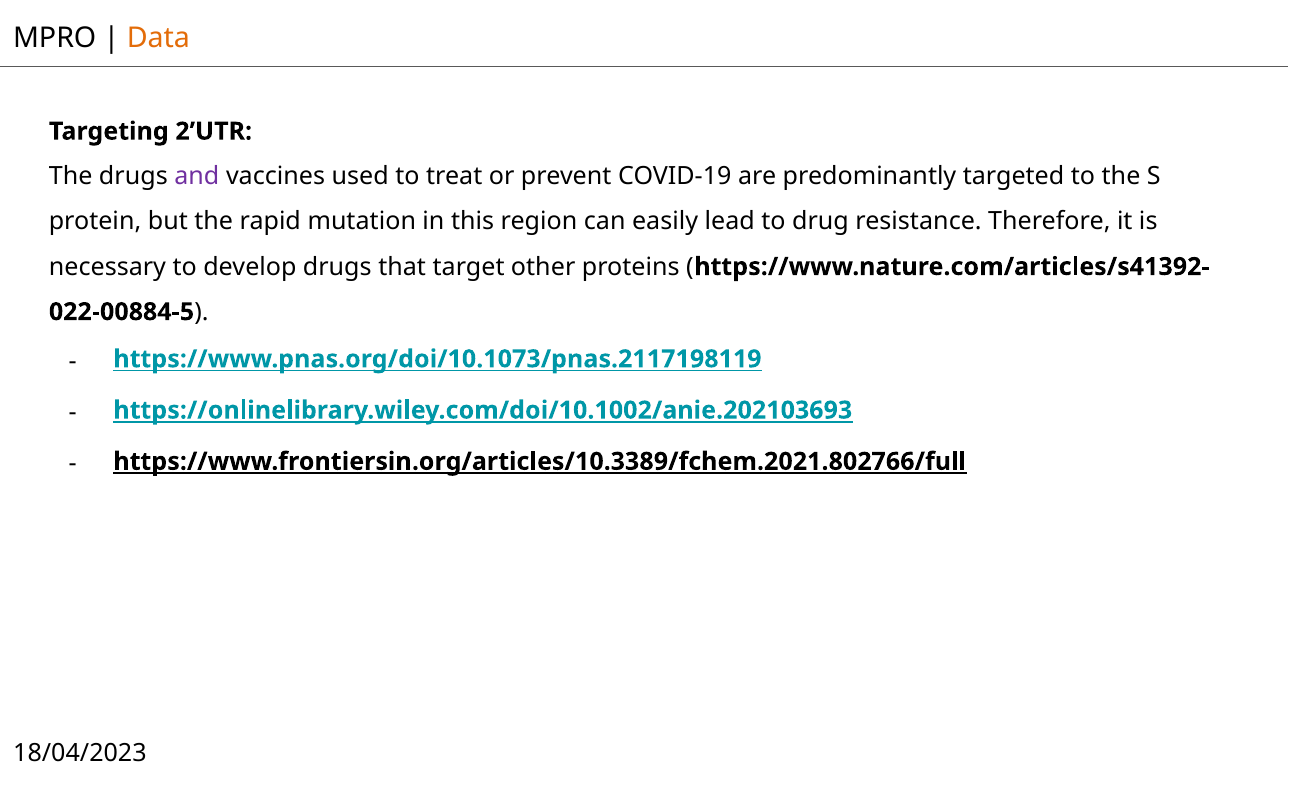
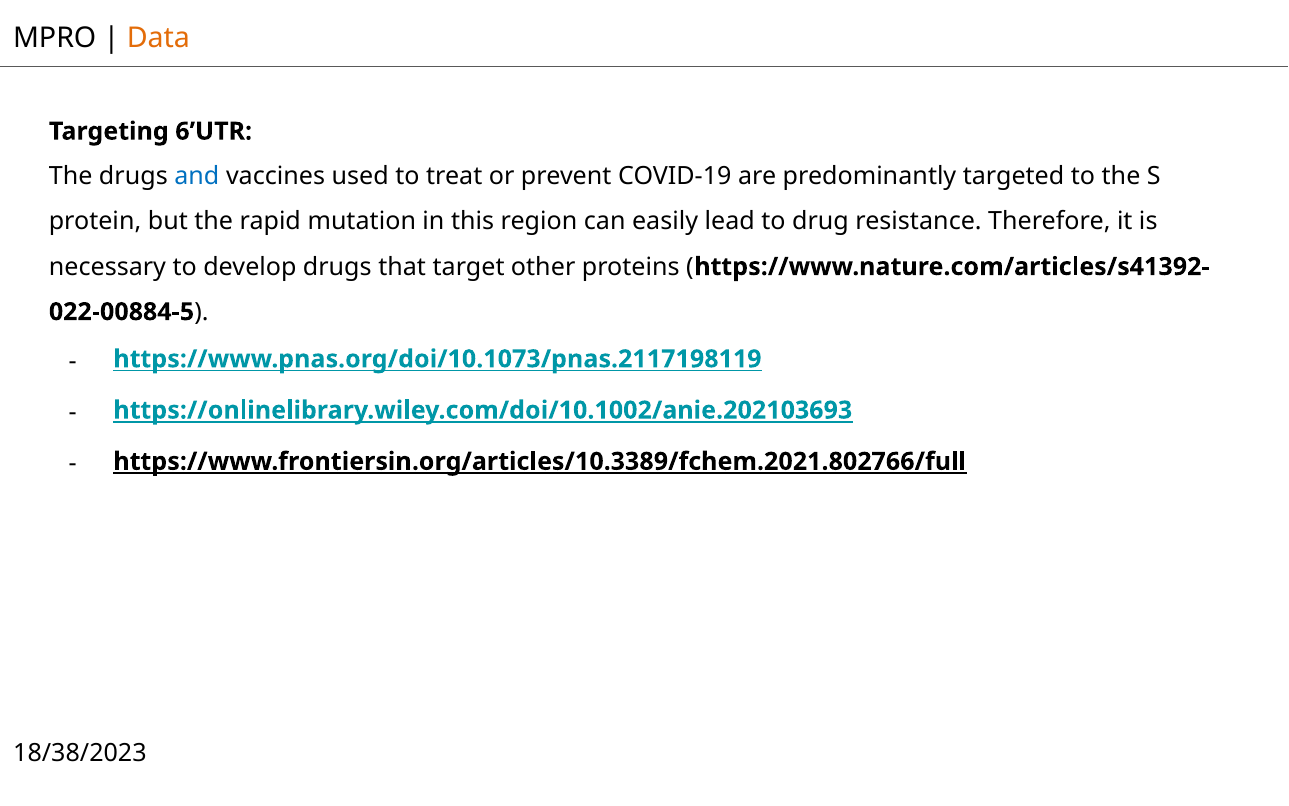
2’UTR: 2’UTR -> 6’UTR (214, 131)
and colour: purple -> blue (197, 176)
18/04/2023: 18/04/2023 -> 18/38/2023 (80, 753)
